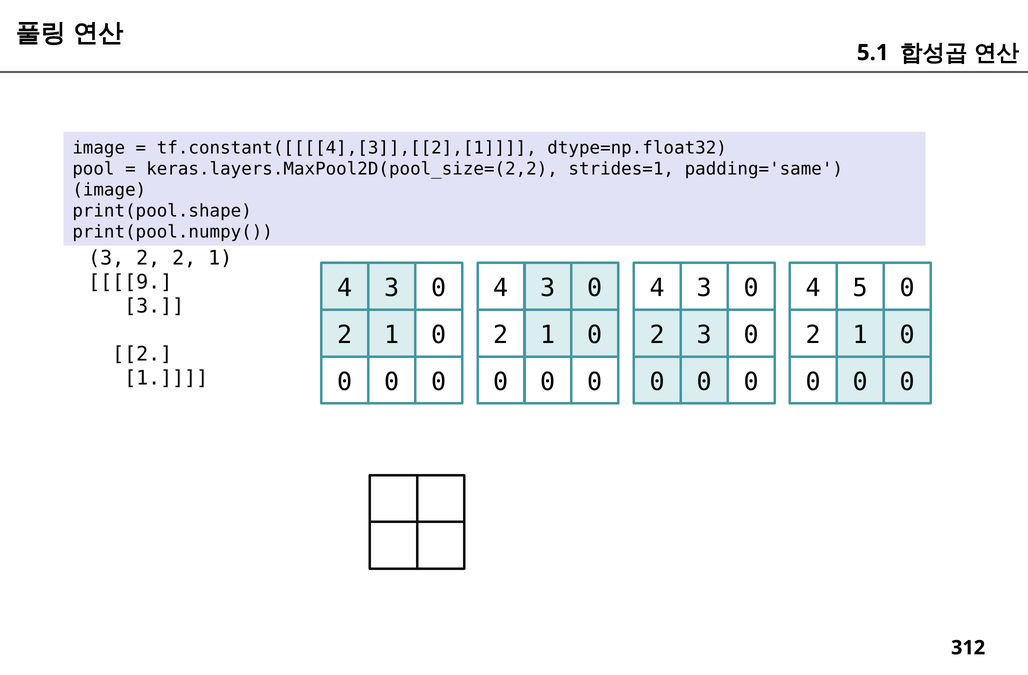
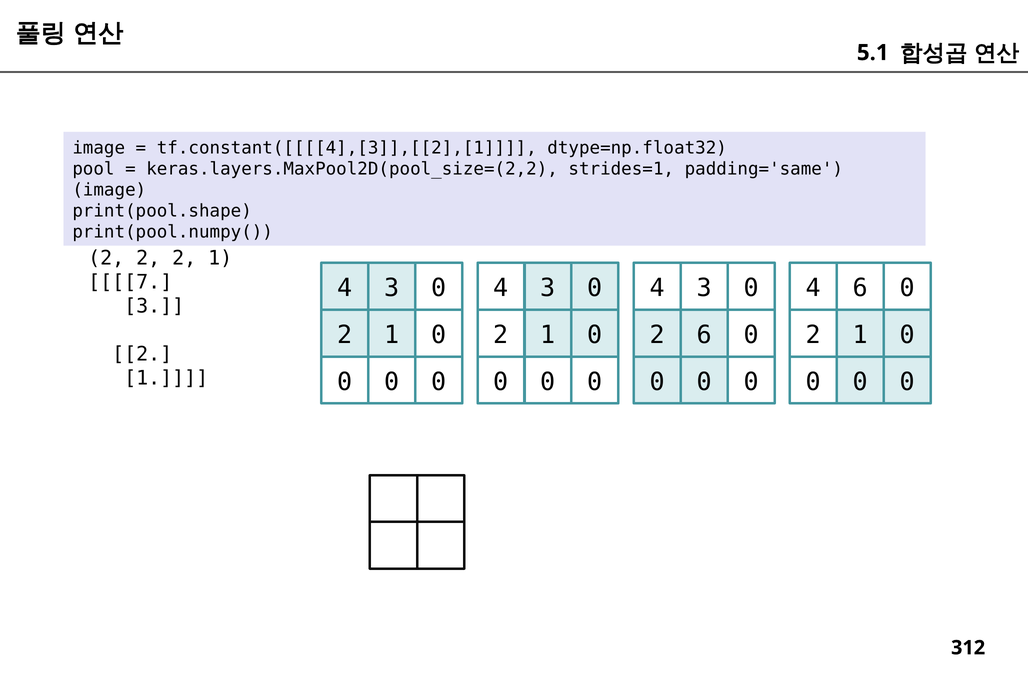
3: 3 -> 2 (106, 258)
9: 9 -> 7 (130, 282)
4 5: 5 -> 6 (860, 288)
2 3: 3 -> 6 (704, 335)
